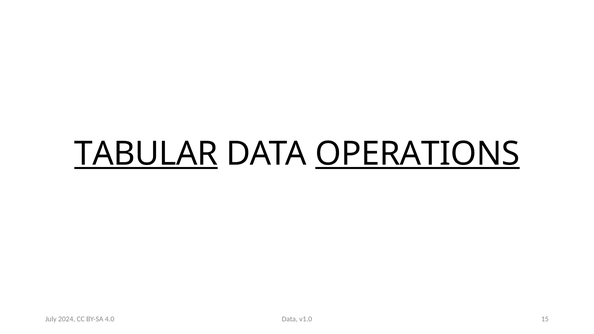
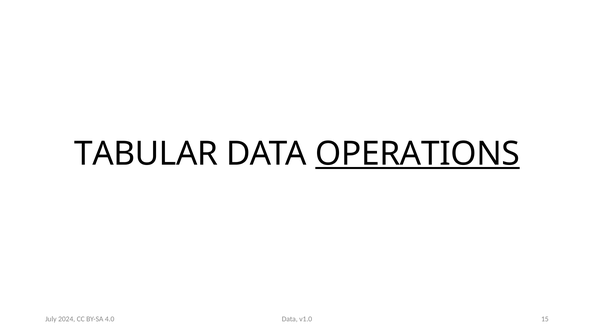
TABULAR underline: present -> none (146, 154)
